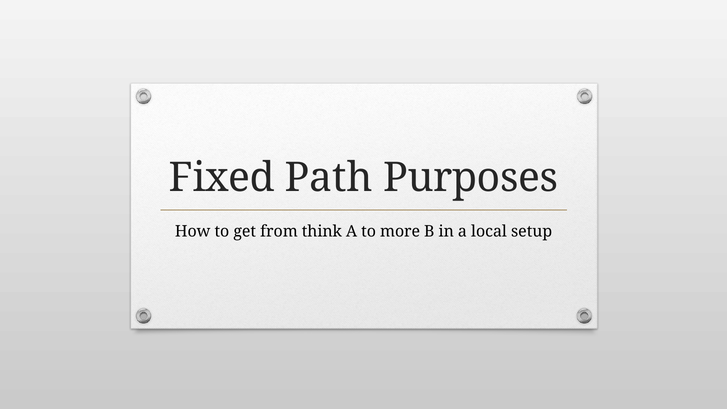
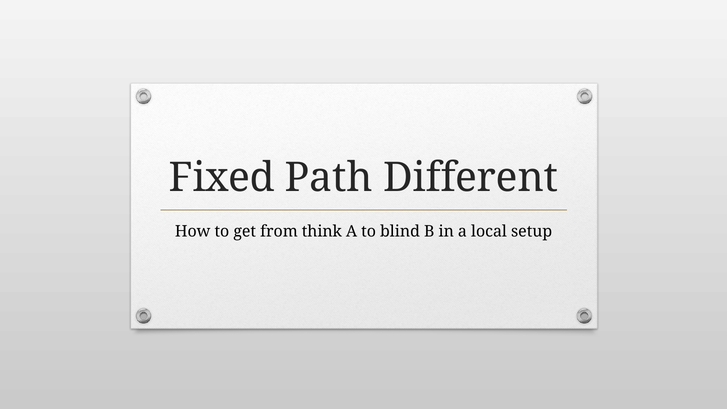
Purposes: Purposes -> Different (471, 178)
more: more -> blind (400, 231)
